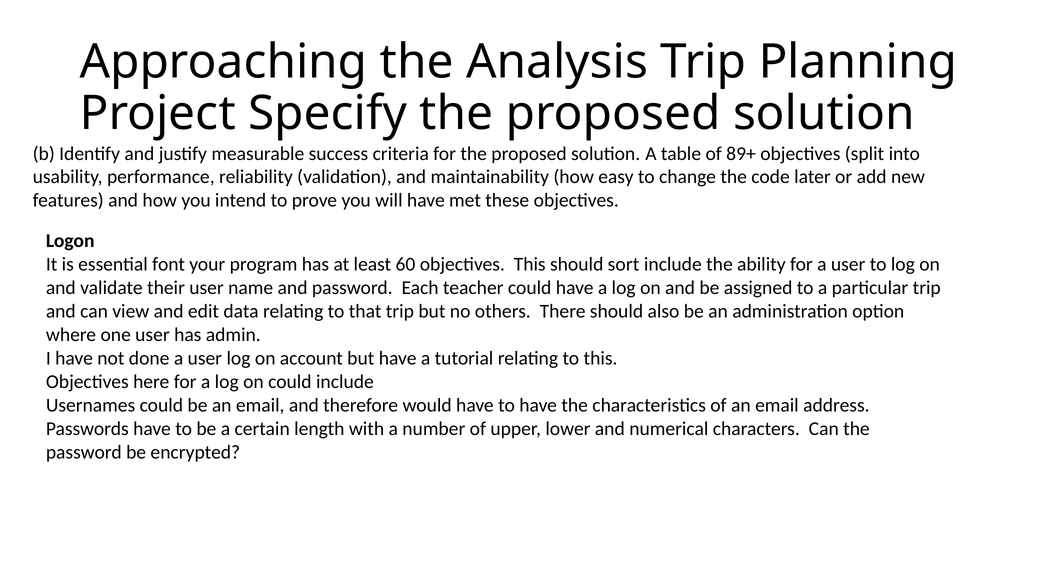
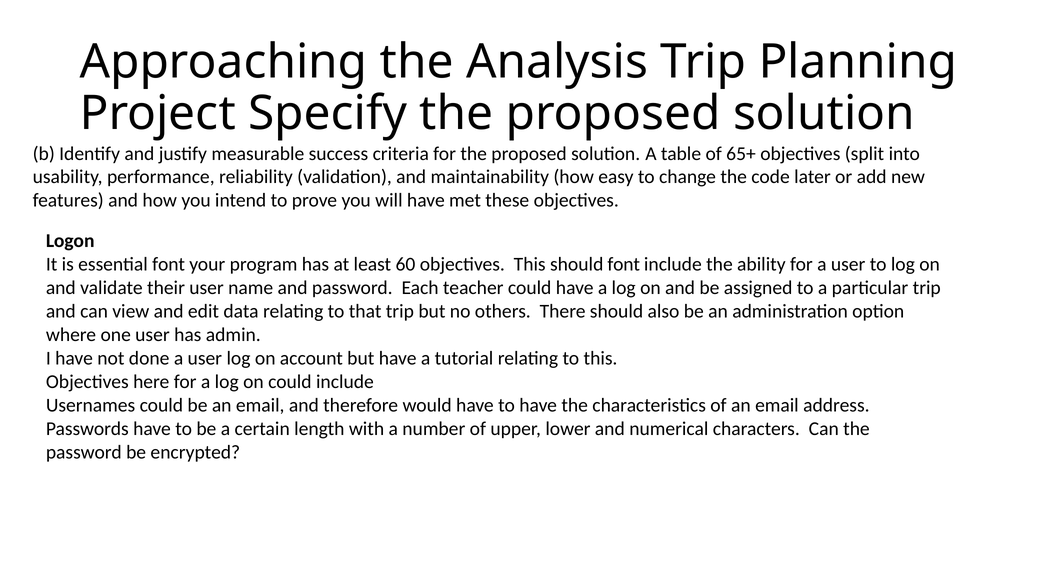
89+: 89+ -> 65+ (741, 154)
should sort: sort -> font (624, 264)
